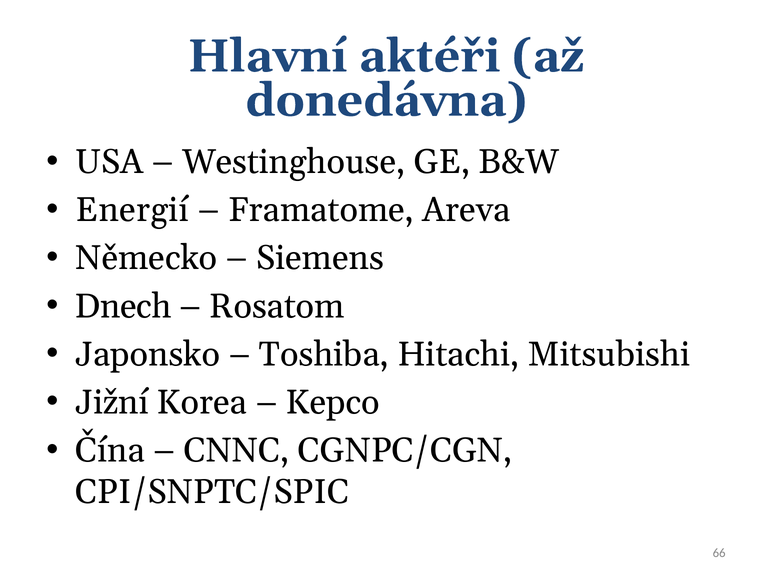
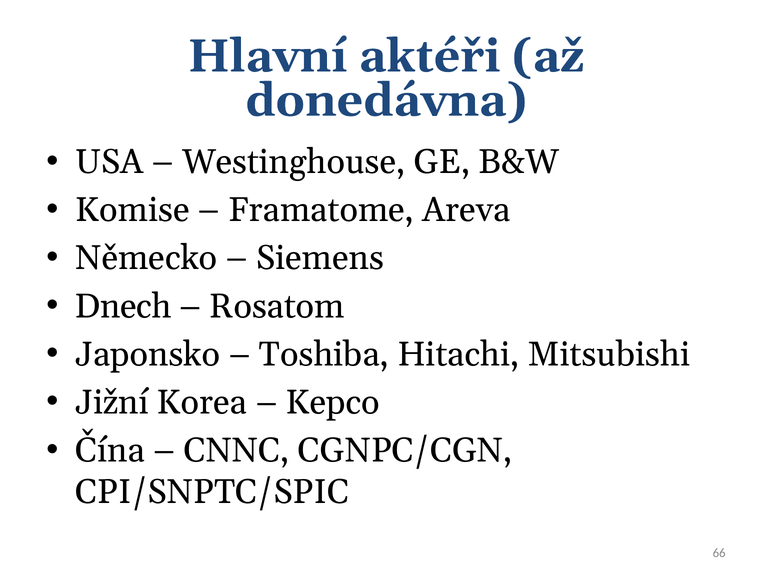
Energií: Energií -> Komise (132, 210)
